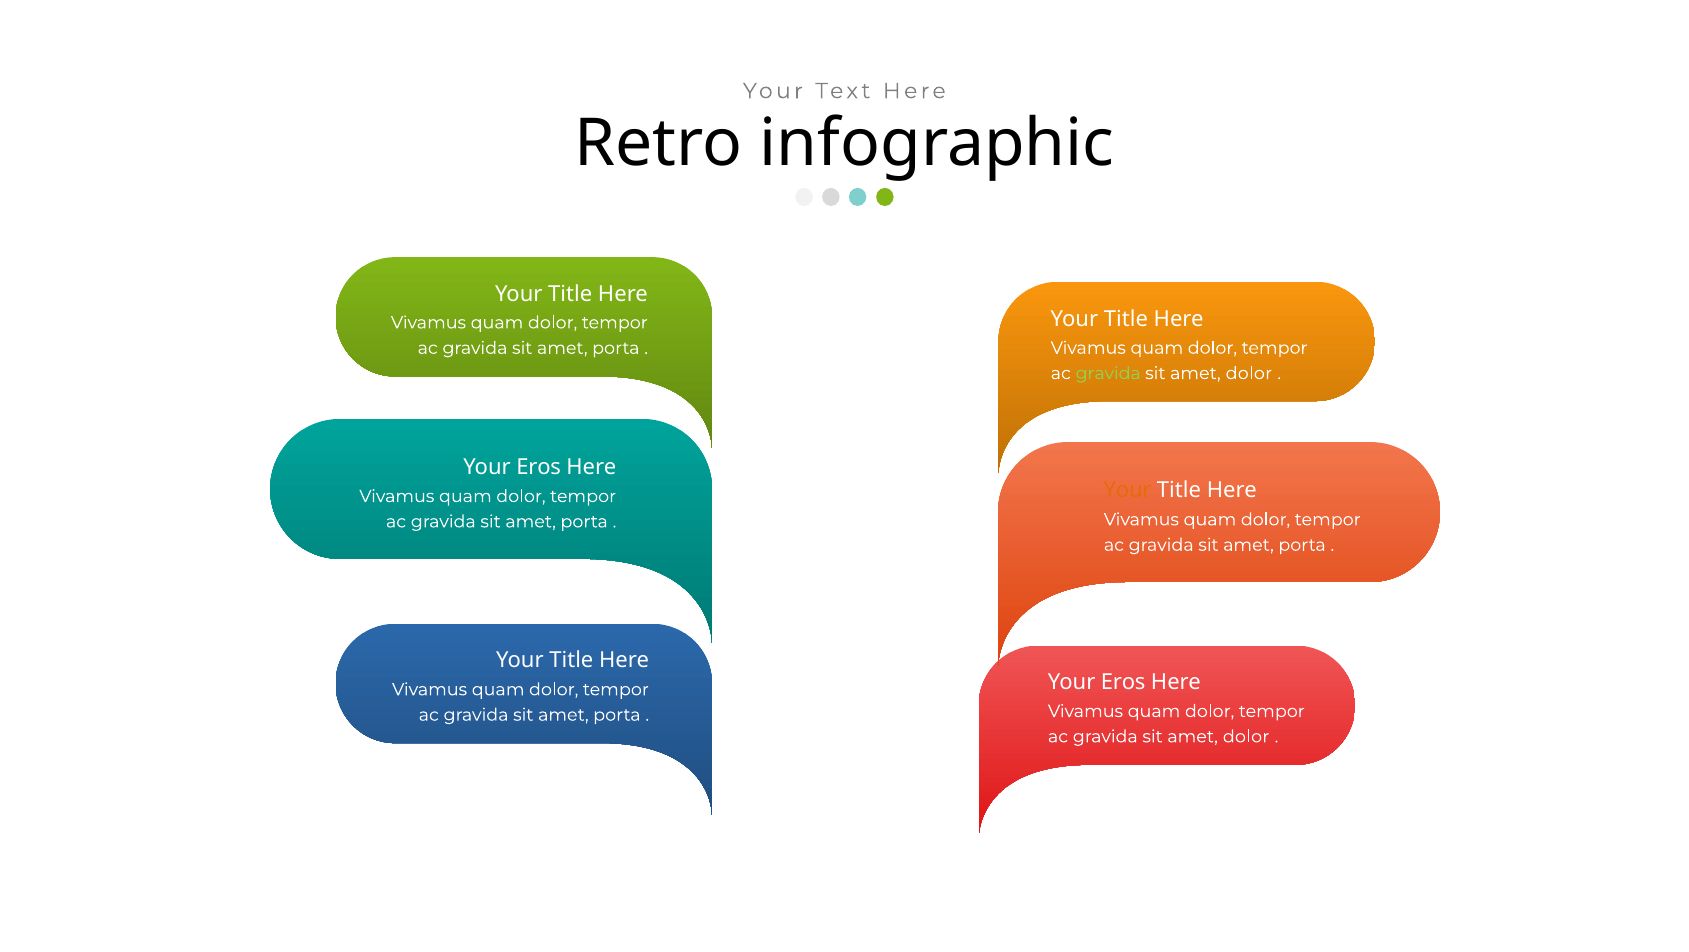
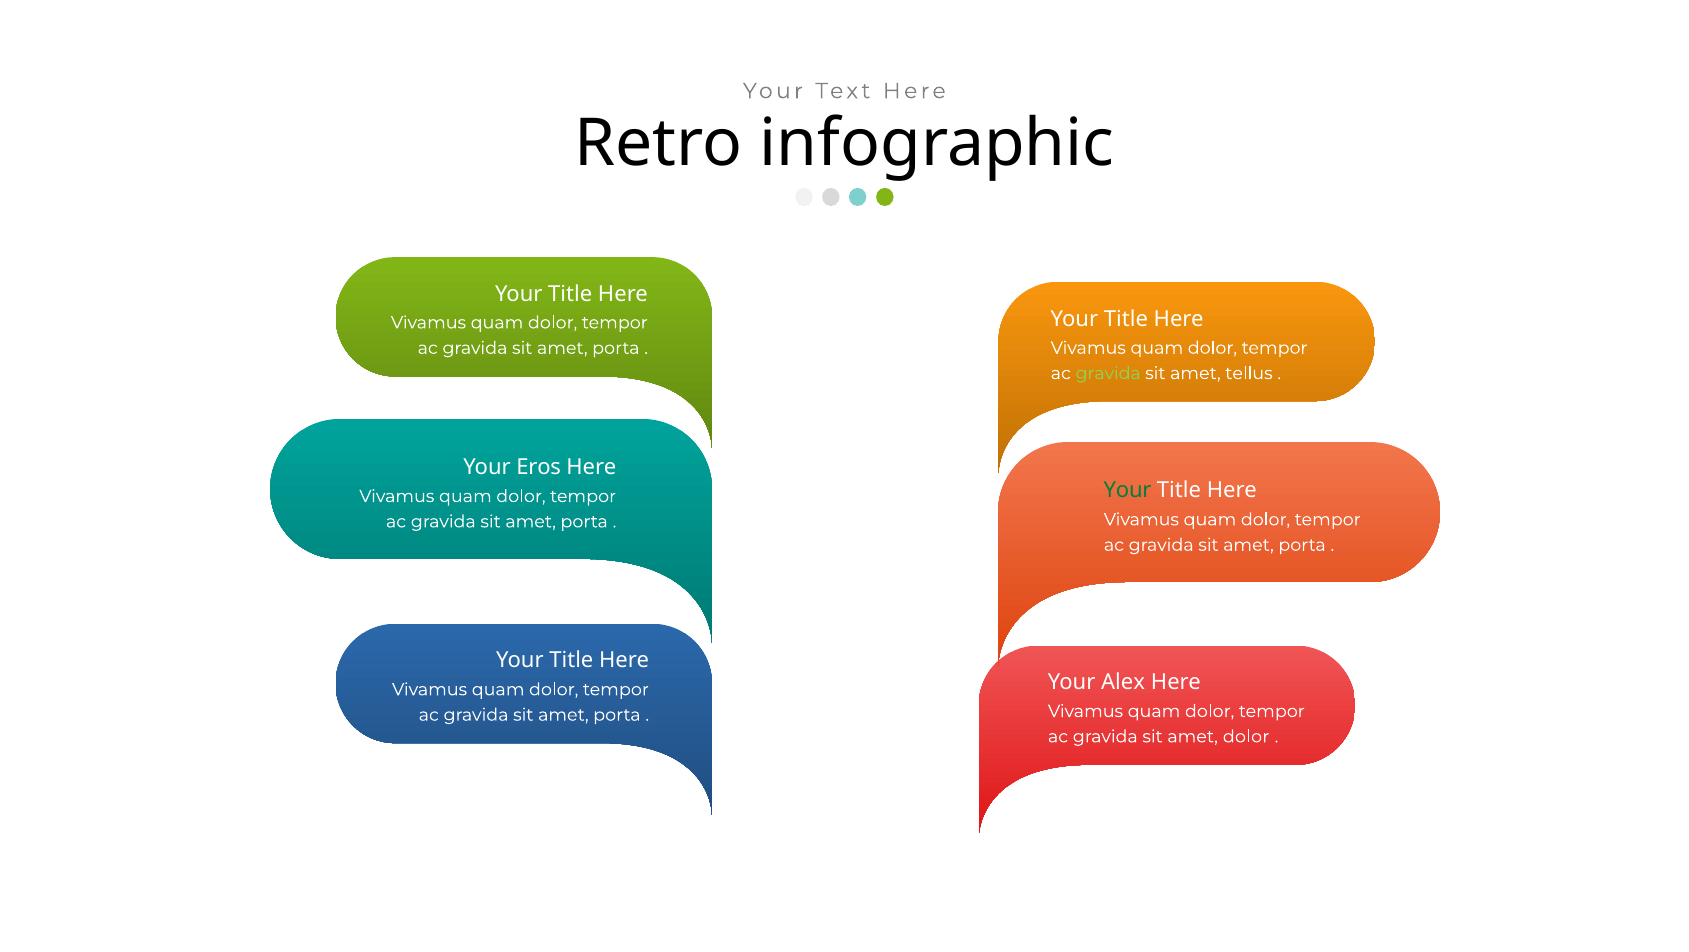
dolor: dolor -> tellus (1249, 373)
Your colour: orange -> green (1128, 490)
Eros: Eros -> Alex (1123, 682)
